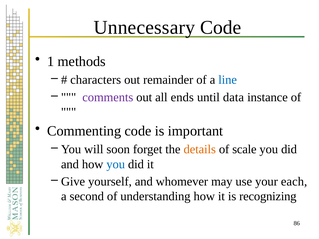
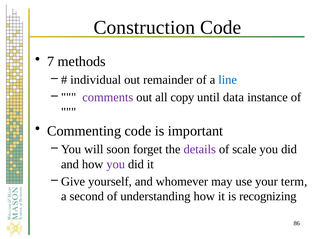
Unnecessary: Unnecessary -> Construction (144, 27)
1: 1 -> 7 (51, 62)
characters: characters -> individual (96, 80)
ends: ends -> copy (182, 97)
details colour: orange -> purple (200, 149)
you colour: blue -> purple (116, 164)
each: each -> term (294, 182)
